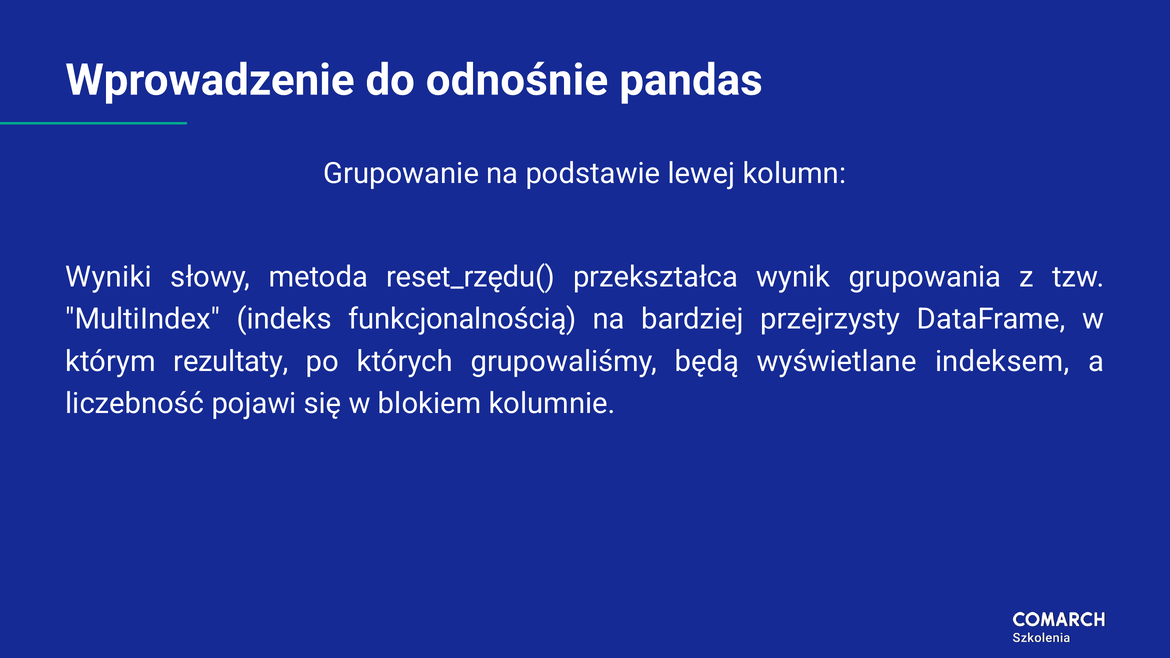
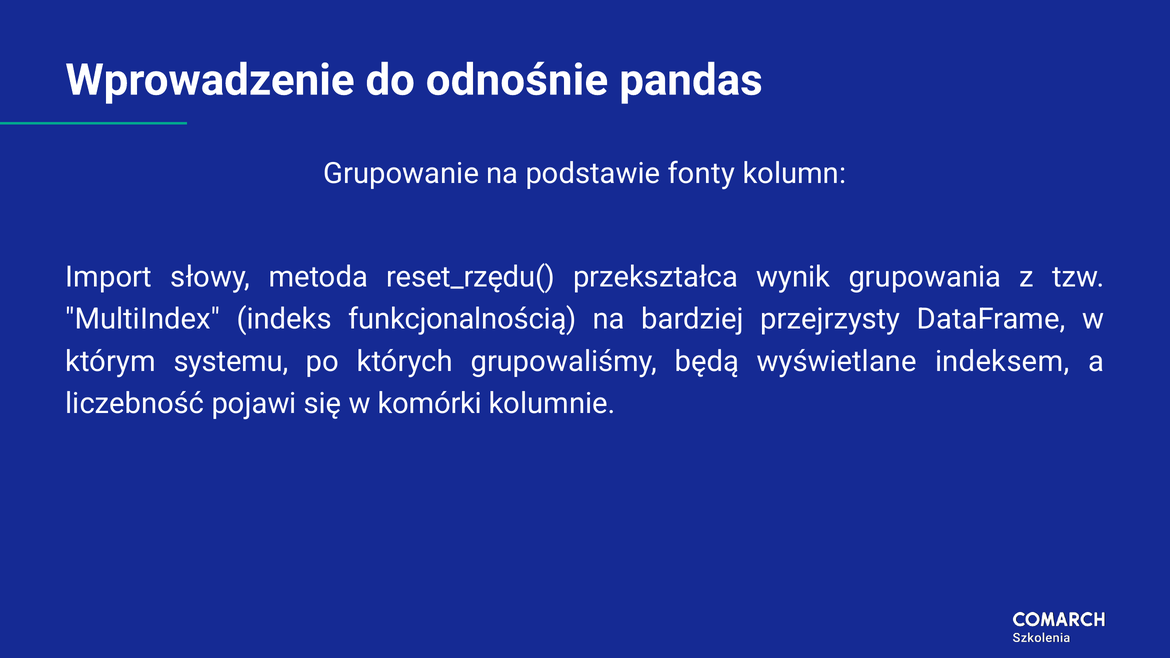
lewej: lewej -> fonty (701, 173)
Wyniki: Wyniki -> Import (109, 277)
rezultaty: rezultaty -> systemu (231, 361)
blokiem: blokiem -> komórki (430, 404)
